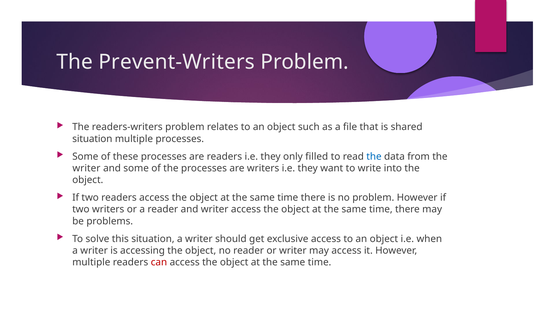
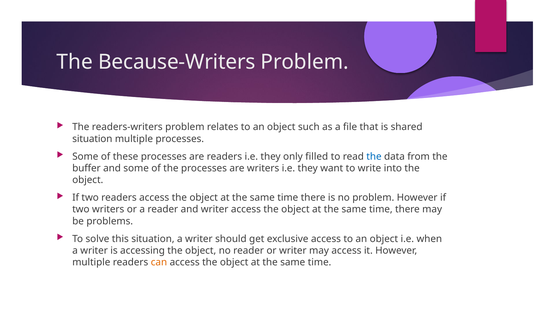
Prevent-Writers: Prevent-Writers -> Because-Writers (177, 62)
writer: writer -> buffer (86, 168)
can colour: red -> orange (159, 262)
